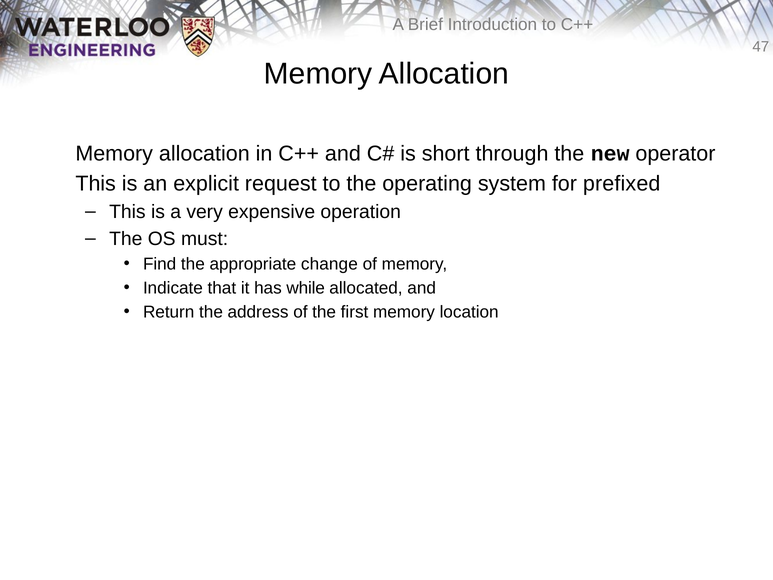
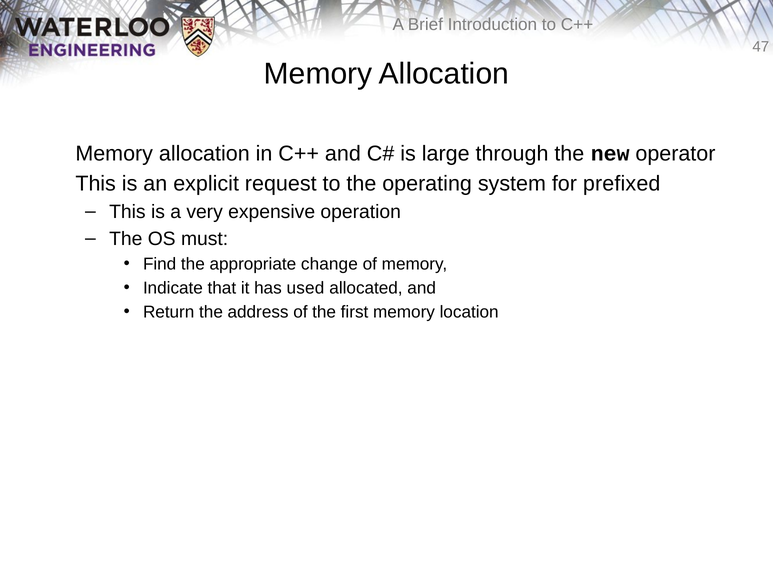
short: short -> large (446, 154)
while: while -> used (305, 288)
